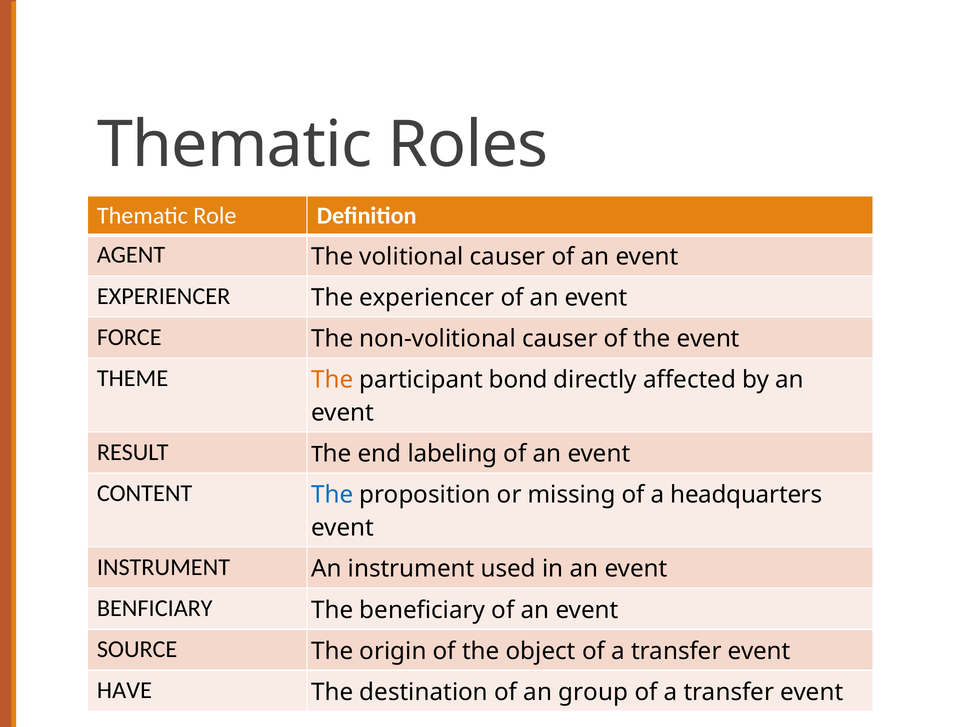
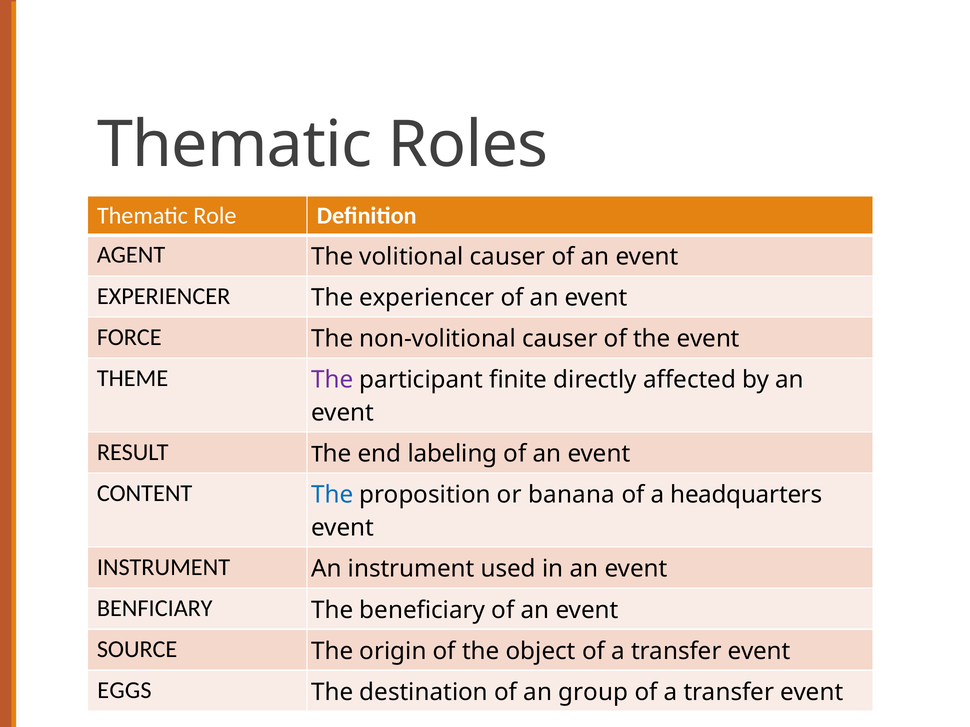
The colour: orange -> purple (332, 380)
bond: bond -> finite (518, 380)
missing: missing -> banana (572, 495)
HAVE: HAVE -> EGGS (124, 691)
